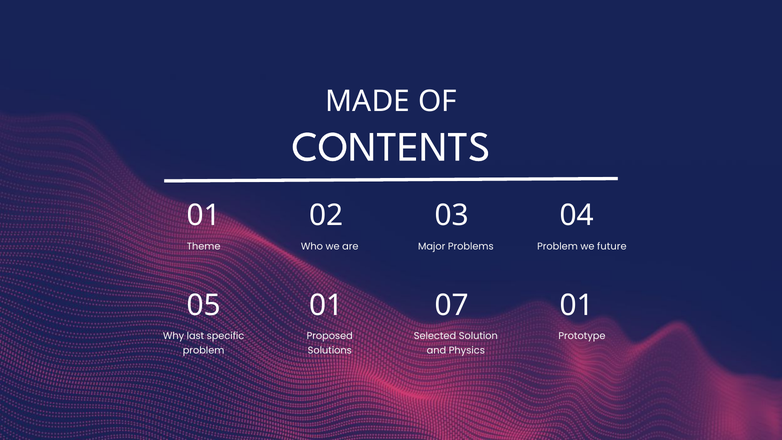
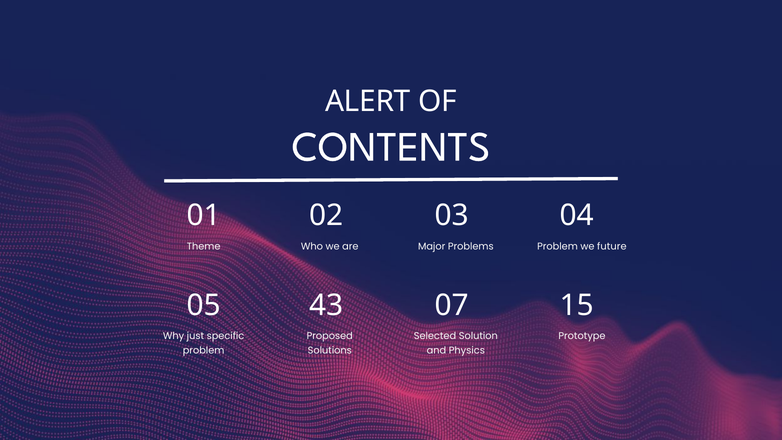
MADE: MADE -> ALERT (368, 101)
05 01: 01 -> 43 (326, 305)
07 01: 01 -> 15 (577, 305)
last: last -> just (195, 336)
